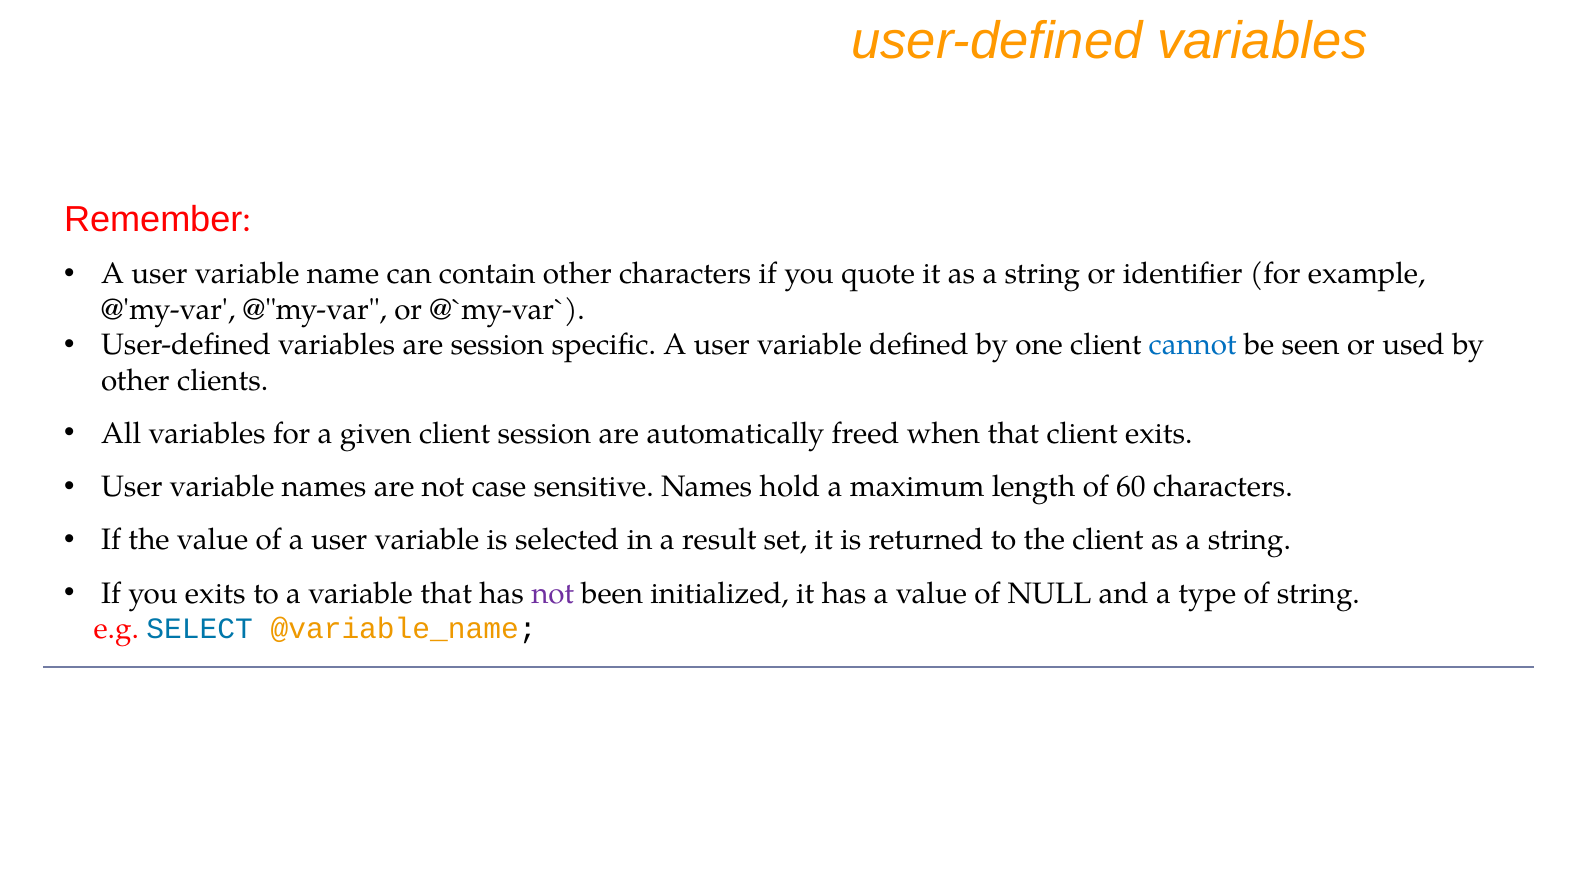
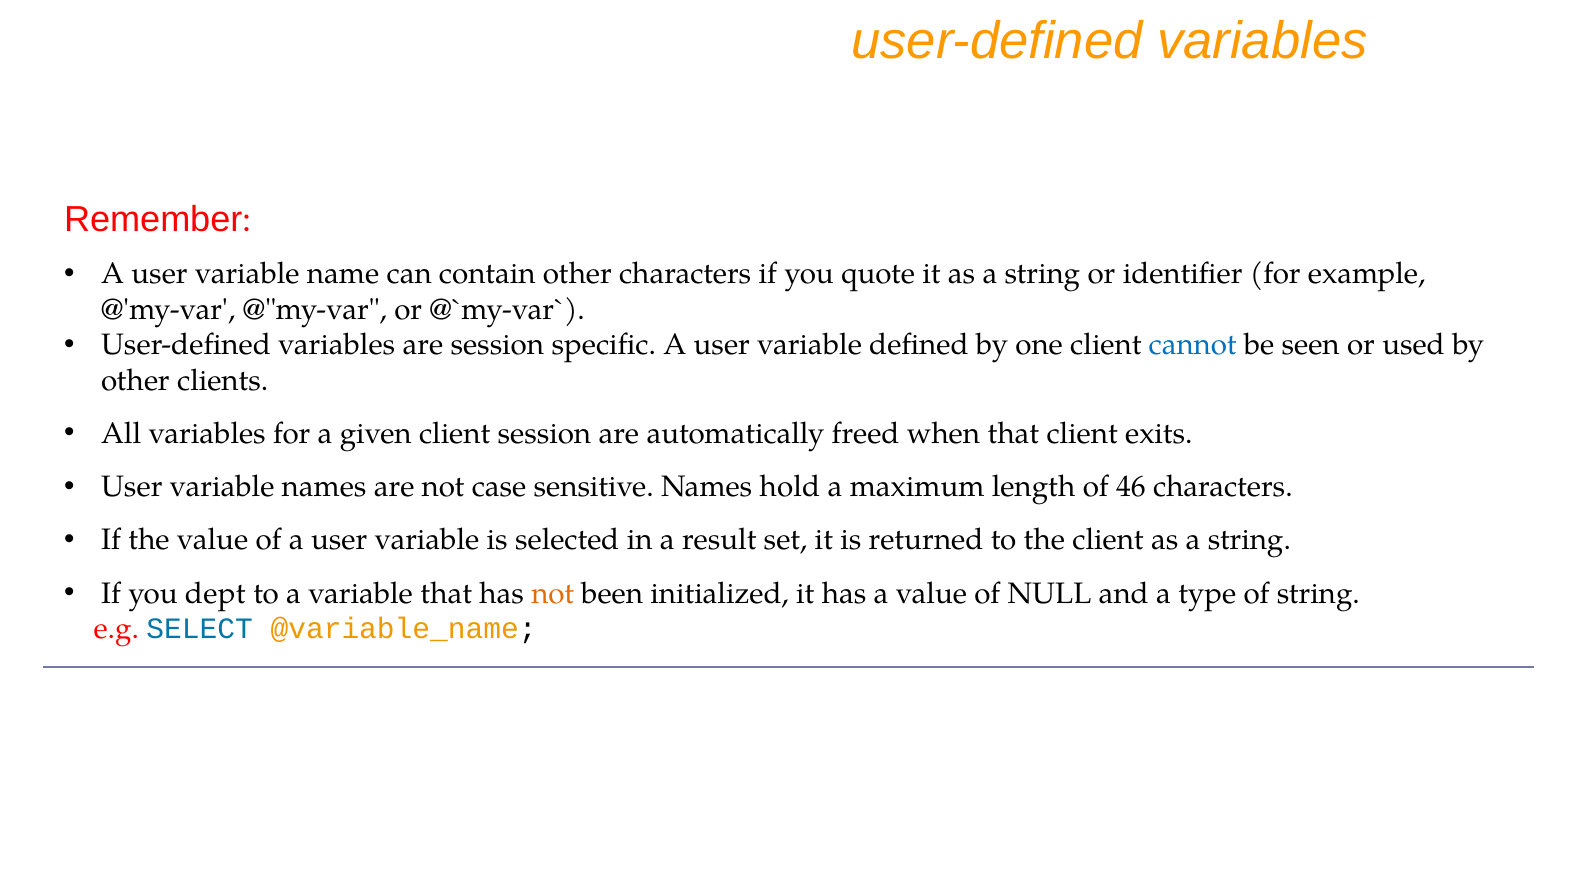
60: 60 -> 46 (1131, 487)
you exits: exits -> dept (215, 593)
not colour: purple -> orange (553, 593)
